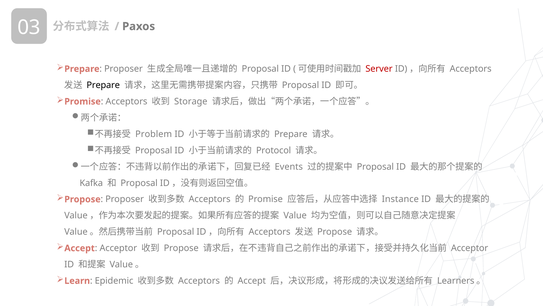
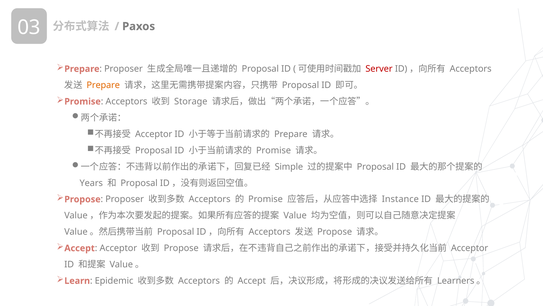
Prepare colour: black -> orange (103, 85)
Problem: Problem -> Acceptor (154, 134)
Protocol: Protocol -> Promise (274, 150)
Events: Events -> Simple (289, 166)
Kafka: Kafka -> Years (91, 183)
